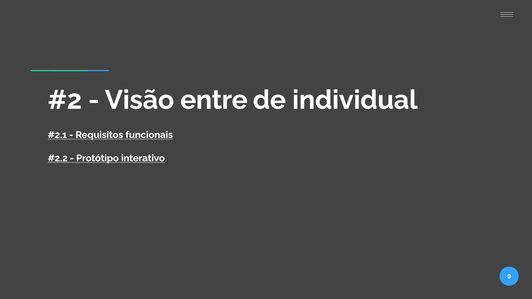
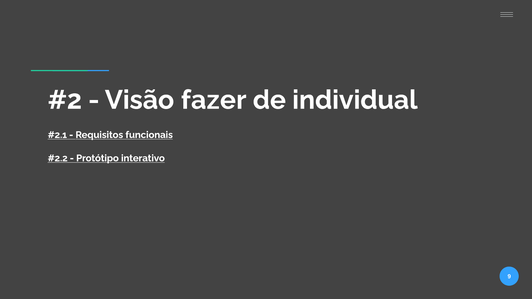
entre: entre -> fazer (214, 100)
